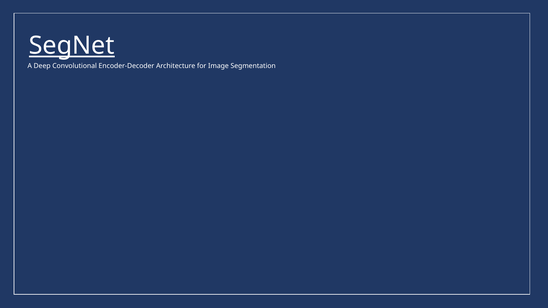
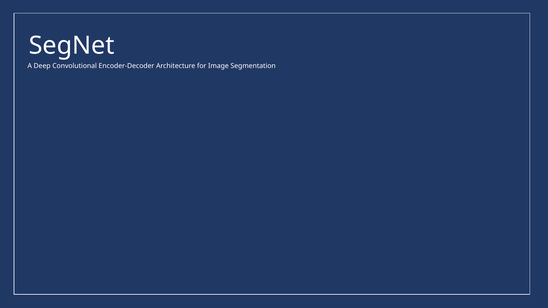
SegNet underline: present -> none (72, 46)
